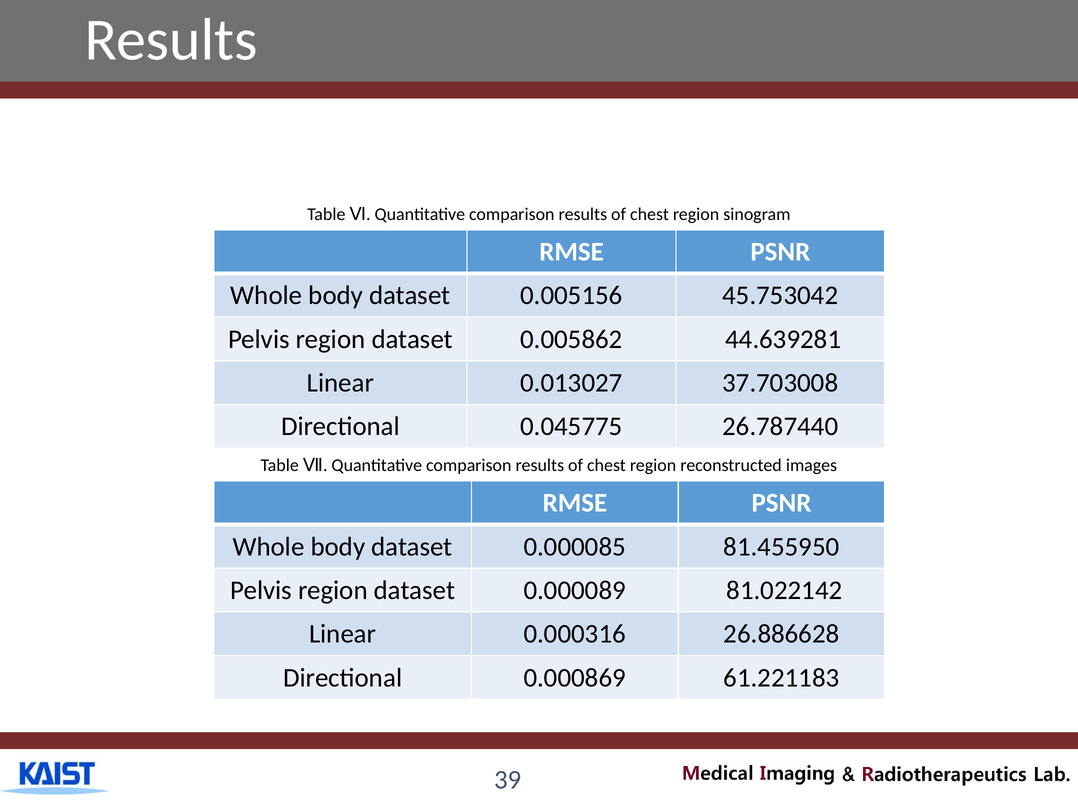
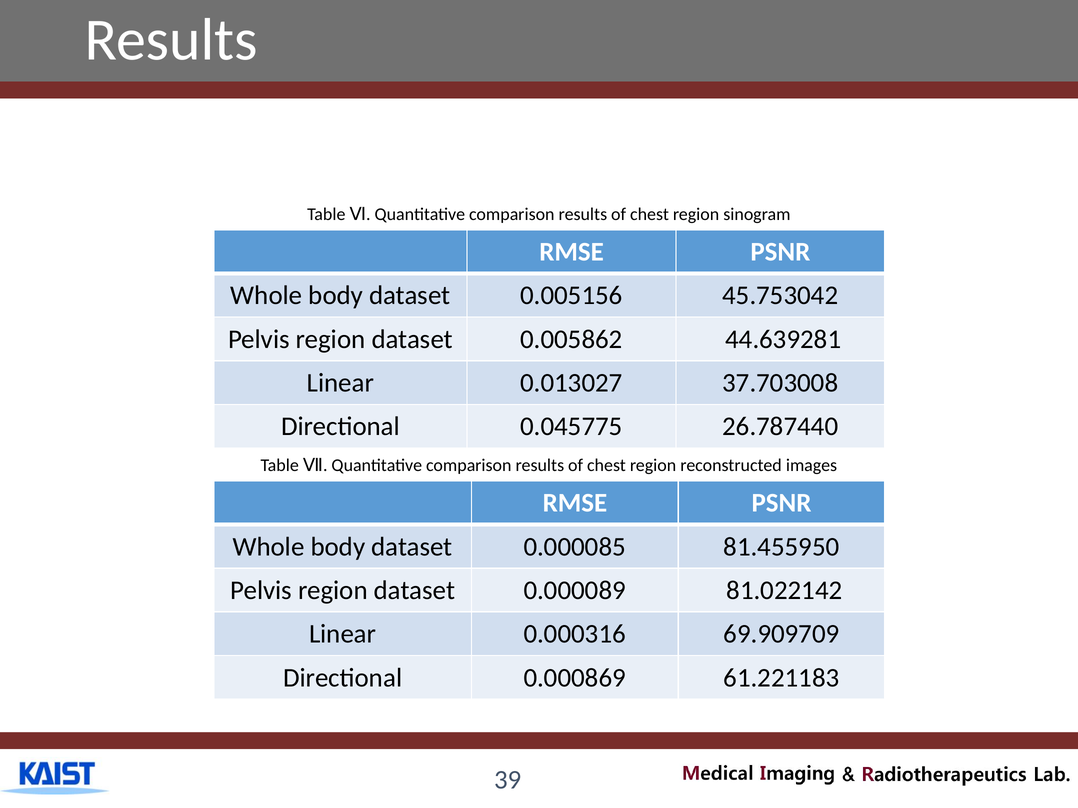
26.886628: 26.886628 -> 69.909709 (781, 634)
